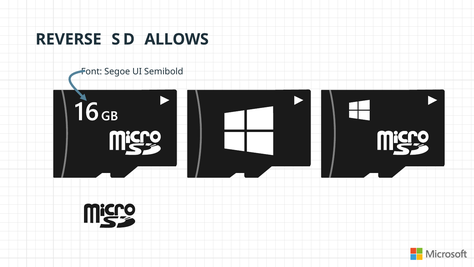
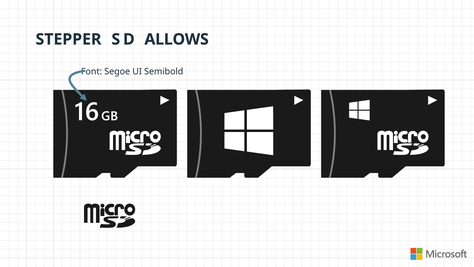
REVERSE: REVERSE -> STEPPER (68, 39)
